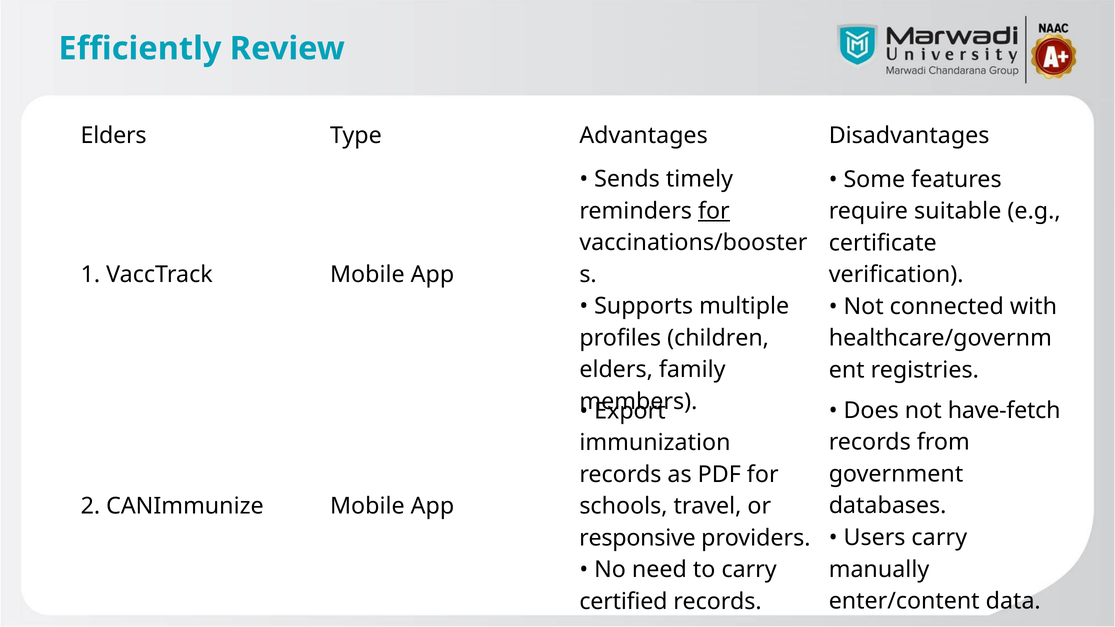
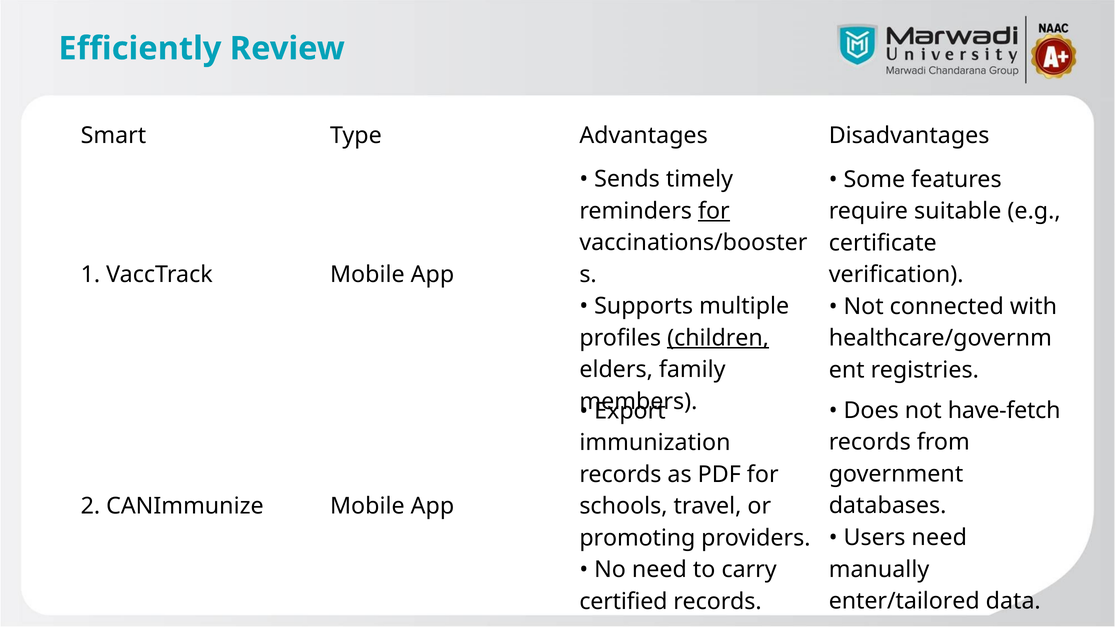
Elders: Elders -> Smart (113, 136)
children underline: none -> present (718, 338)
Users carry: carry -> need (939, 538)
responsive: responsive -> promoting (637, 538)
enter/content: enter/content -> enter/tailored (904, 601)
